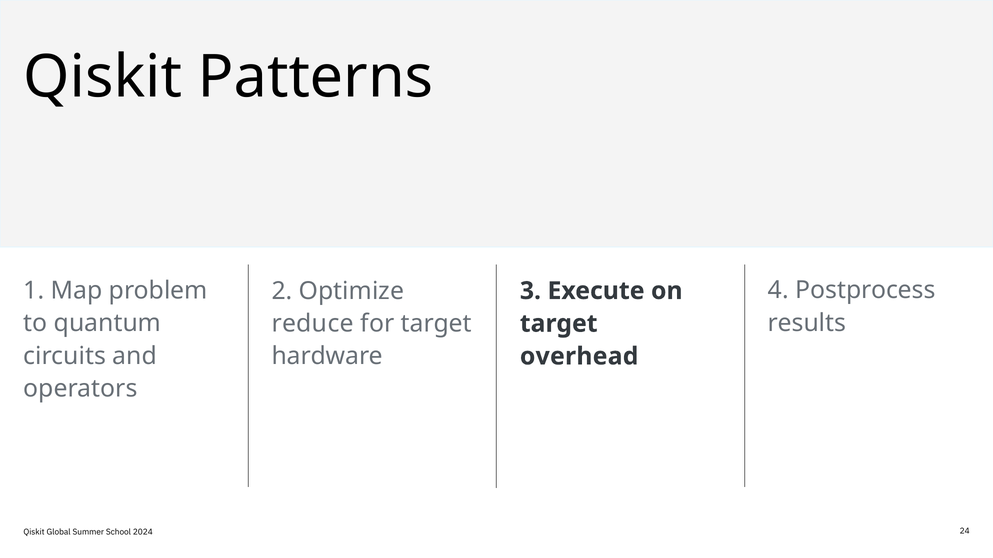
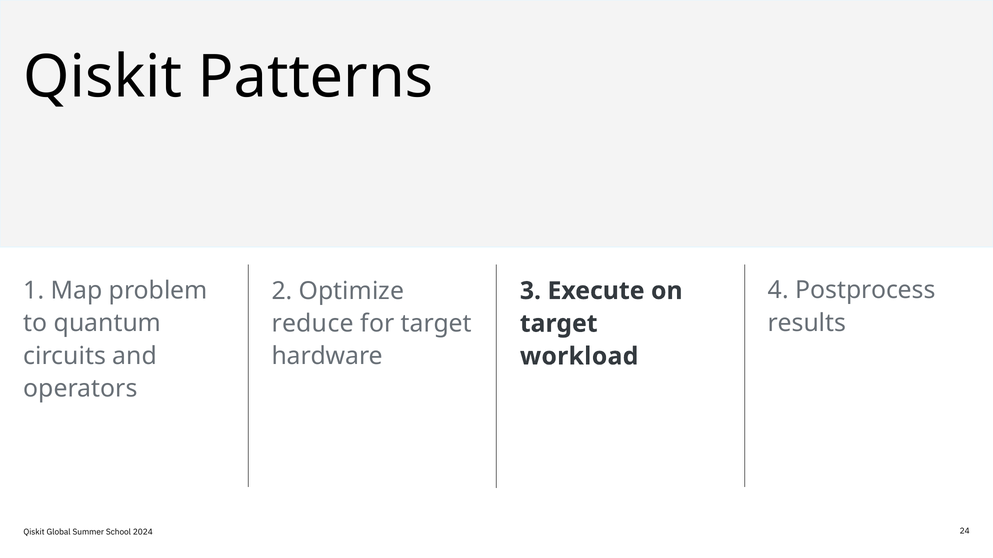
overhead: overhead -> workload (579, 357)
